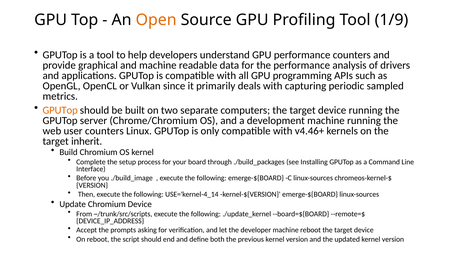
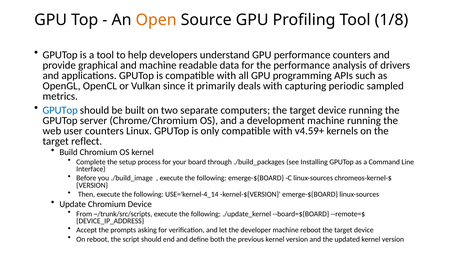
1/9: 1/9 -> 1/8 (392, 20)
GPUTop colour: orange -> blue (60, 110)
v4.46+: v4.46+ -> v4.59+ (309, 131)
inherit: inherit -> reflect (87, 141)
